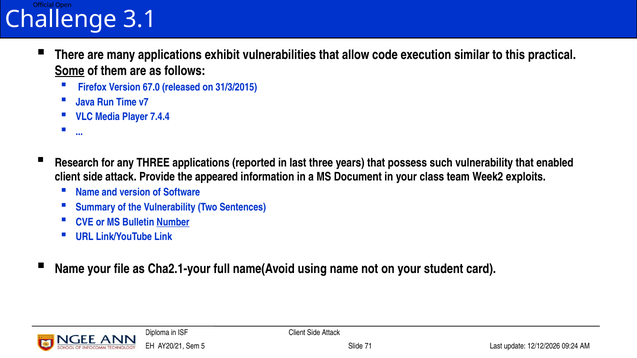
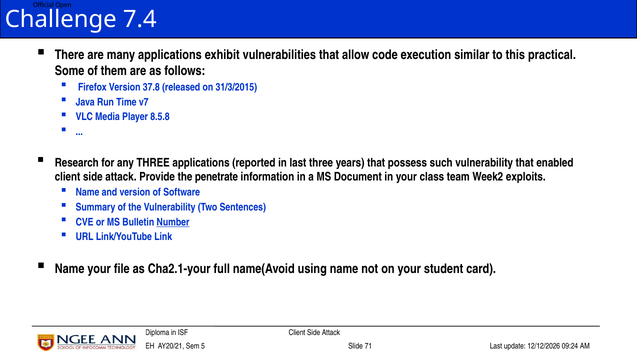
3.1: 3.1 -> 7.4 (140, 20)
Some underline: present -> none (70, 71)
67.0: 67.0 -> 37.8 (151, 87)
7.4.4: 7.4.4 -> 8.5.8 (160, 117)
appeared: appeared -> penetrate (217, 177)
